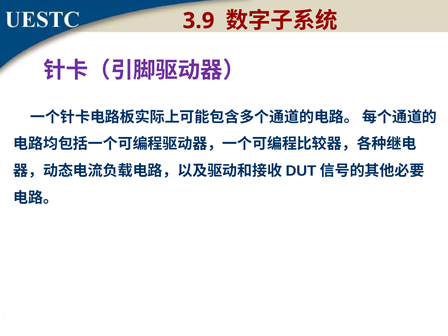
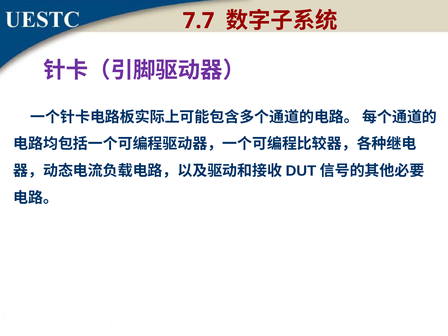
3.9: 3.9 -> 7.7 (199, 21)
